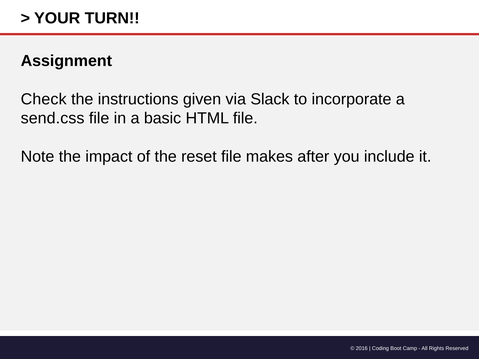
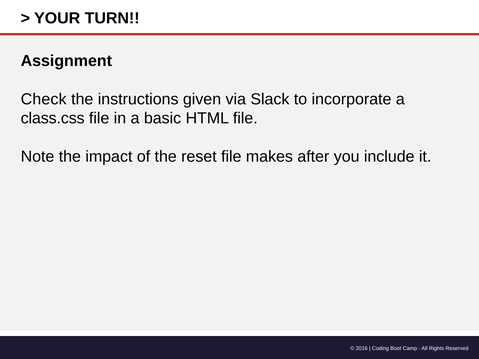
send.css: send.css -> class.css (53, 118)
